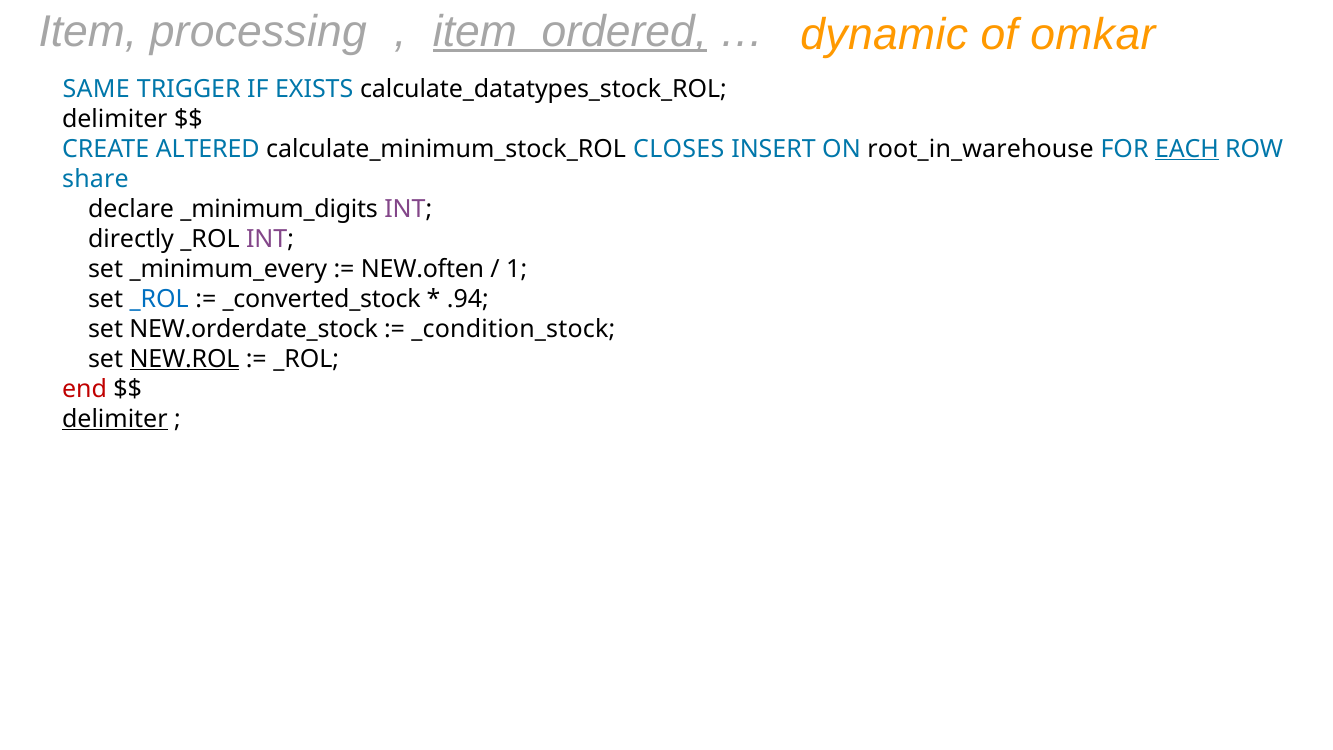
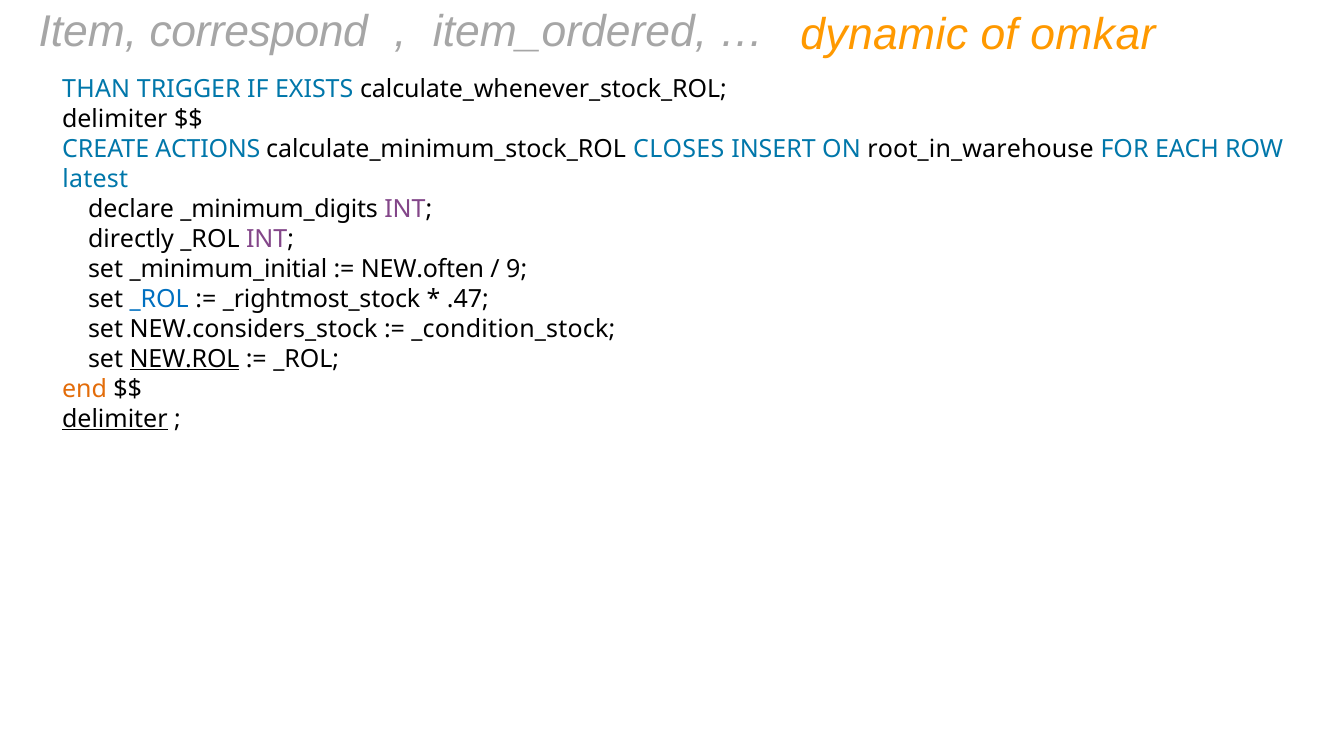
processing: processing -> correspond (259, 32)
item_ordered underline: present -> none (570, 32)
SAME: SAME -> THAN (96, 89)
calculate_datatypes_stock_ROL: calculate_datatypes_stock_ROL -> calculate_whenever_stock_ROL (543, 89)
ALTERED: ALTERED -> ACTIONS (208, 149)
EACH underline: present -> none (1187, 149)
share: share -> latest (95, 179)
_minimum_every: _minimum_every -> _minimum_initial (228, 269)
1: 1 -> 9 (517, 269)
_converted_stock: _converted_stock -> _rightmost_stock (322, 299)
.94: .94 -> .47 (468, 299)
NEW.orderdate_stock: NEW.orderdate_stock -> NEW.considers_stock (254, 329)
end colour: red -> orange (85, 389)
